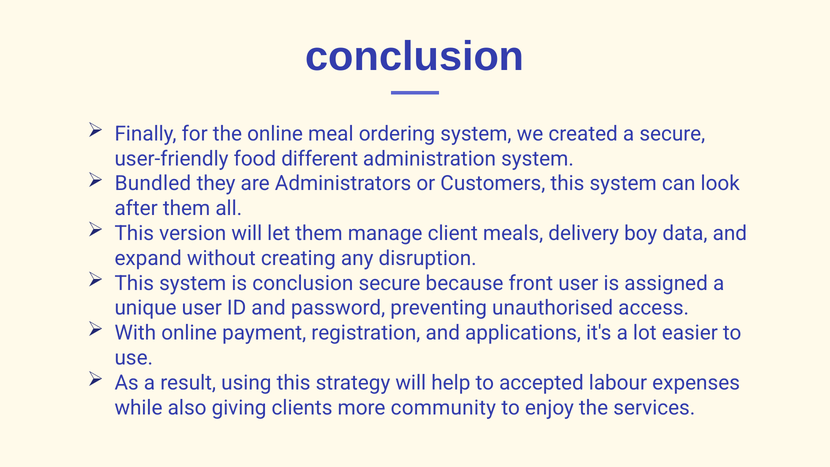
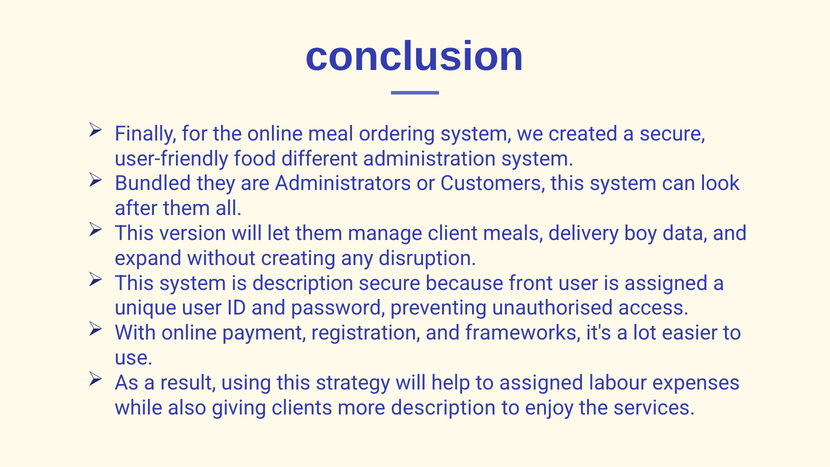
is conclusion: conclusion -> description (303, 283)
applications: applications -> frameworks (523, 333)
to accepted: accepted -> assigned (541, 383)
more community: community -> description (443, 408)
